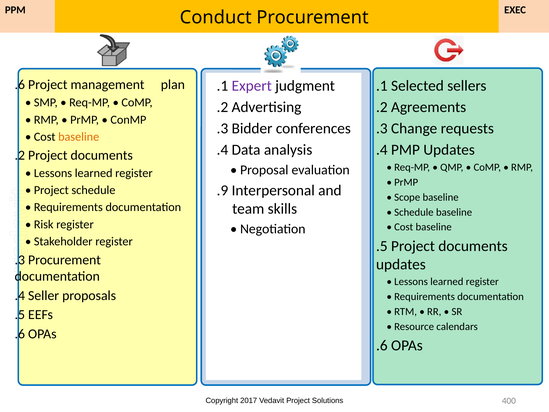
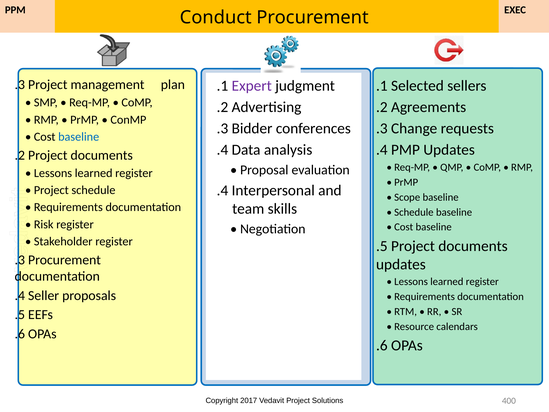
.6: .6 -> .3 (20, 85)
baseline colour: orange -> blue (79, 137)
.9: .9 -> .4 (222, 190)
